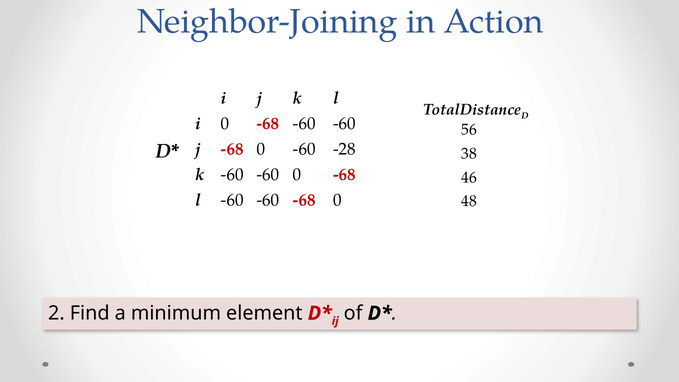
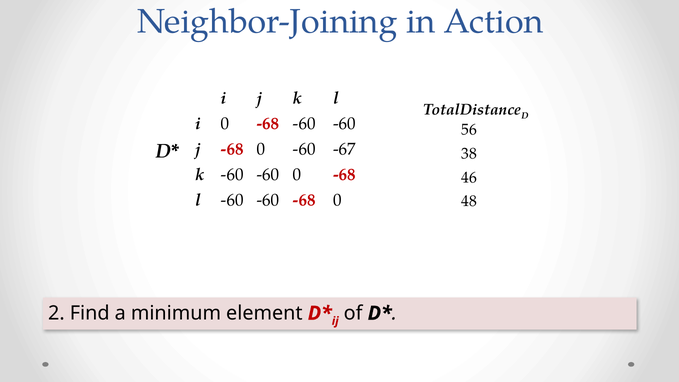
-28: -28 -> -67 (344, 149)
